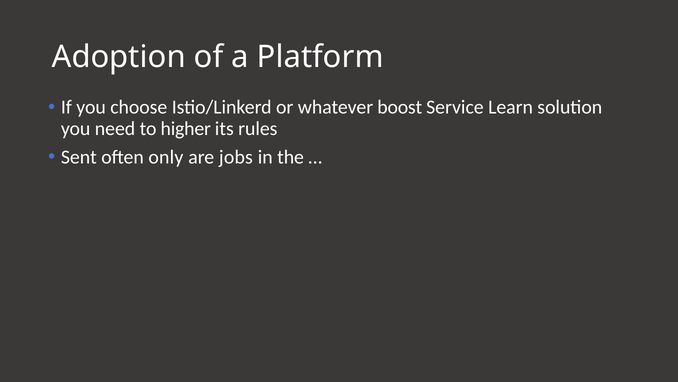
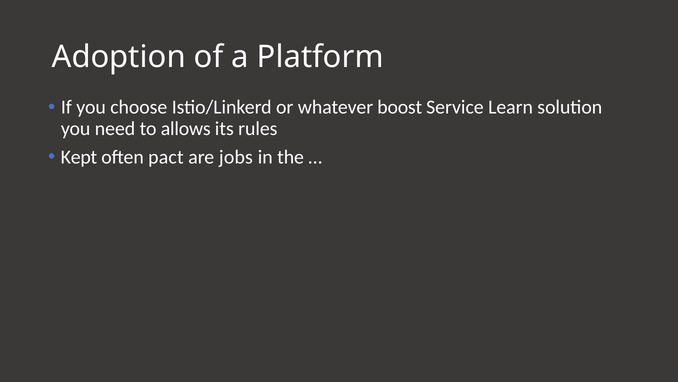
higher: higher -> allows (186, 128)
Sent: Sent -> Kept (79, 157)
only: only -> pact (166, 157)
